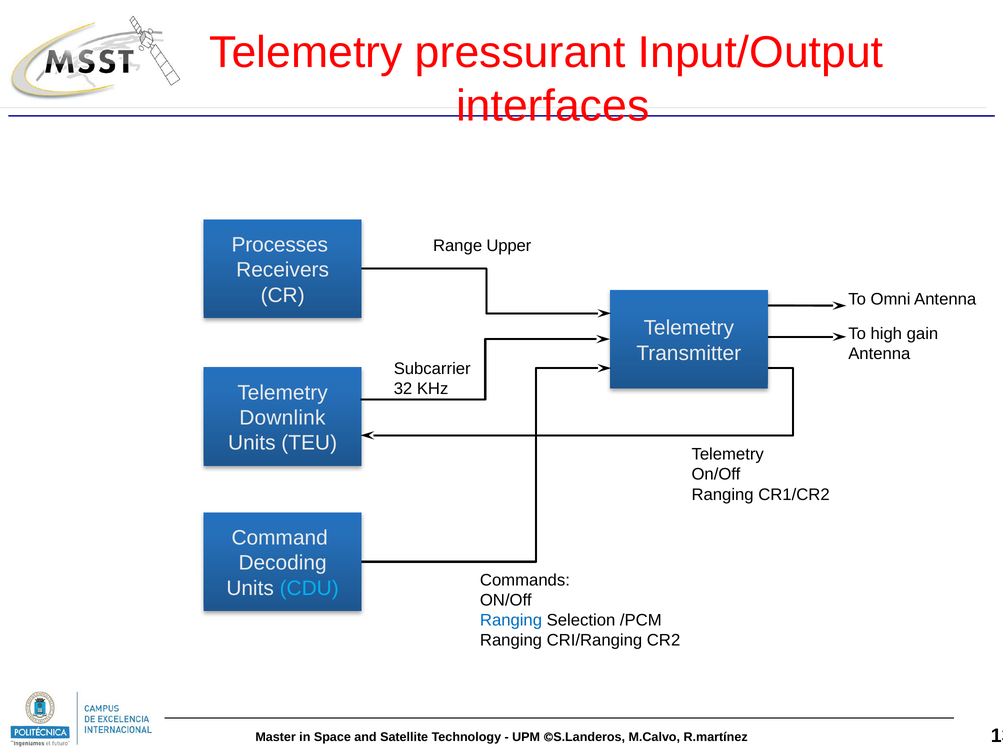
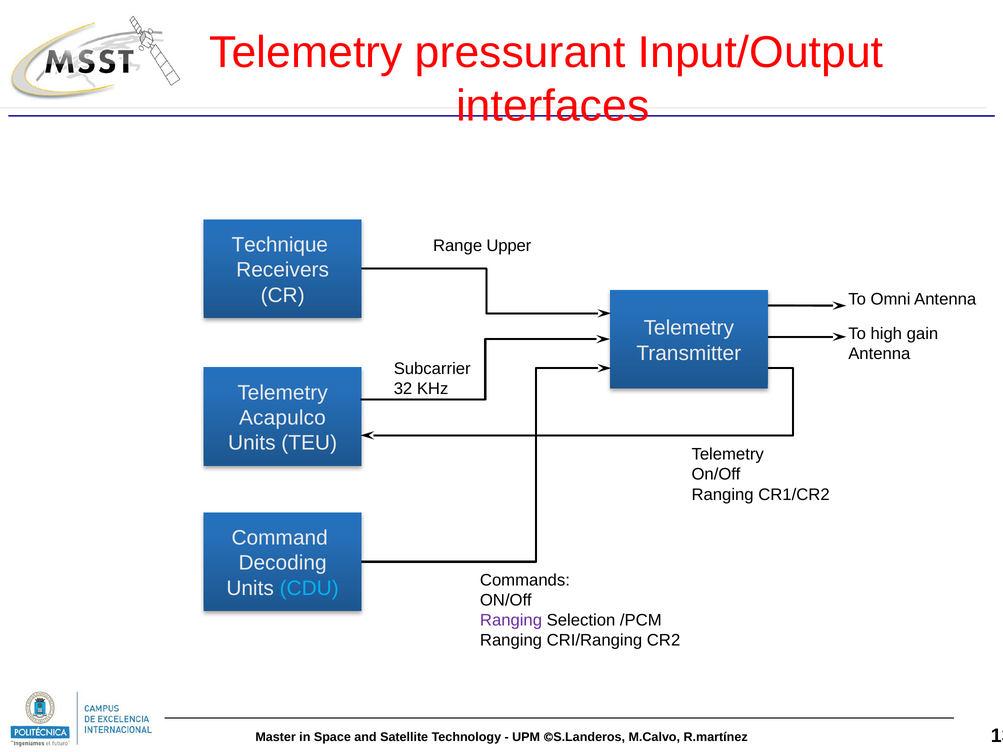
Processes: Processes -> Technique (280, 245)
Downlink: Downlink -> Acapulco (282, 418)
Ranging colour: blue -> purple (511, 620)
